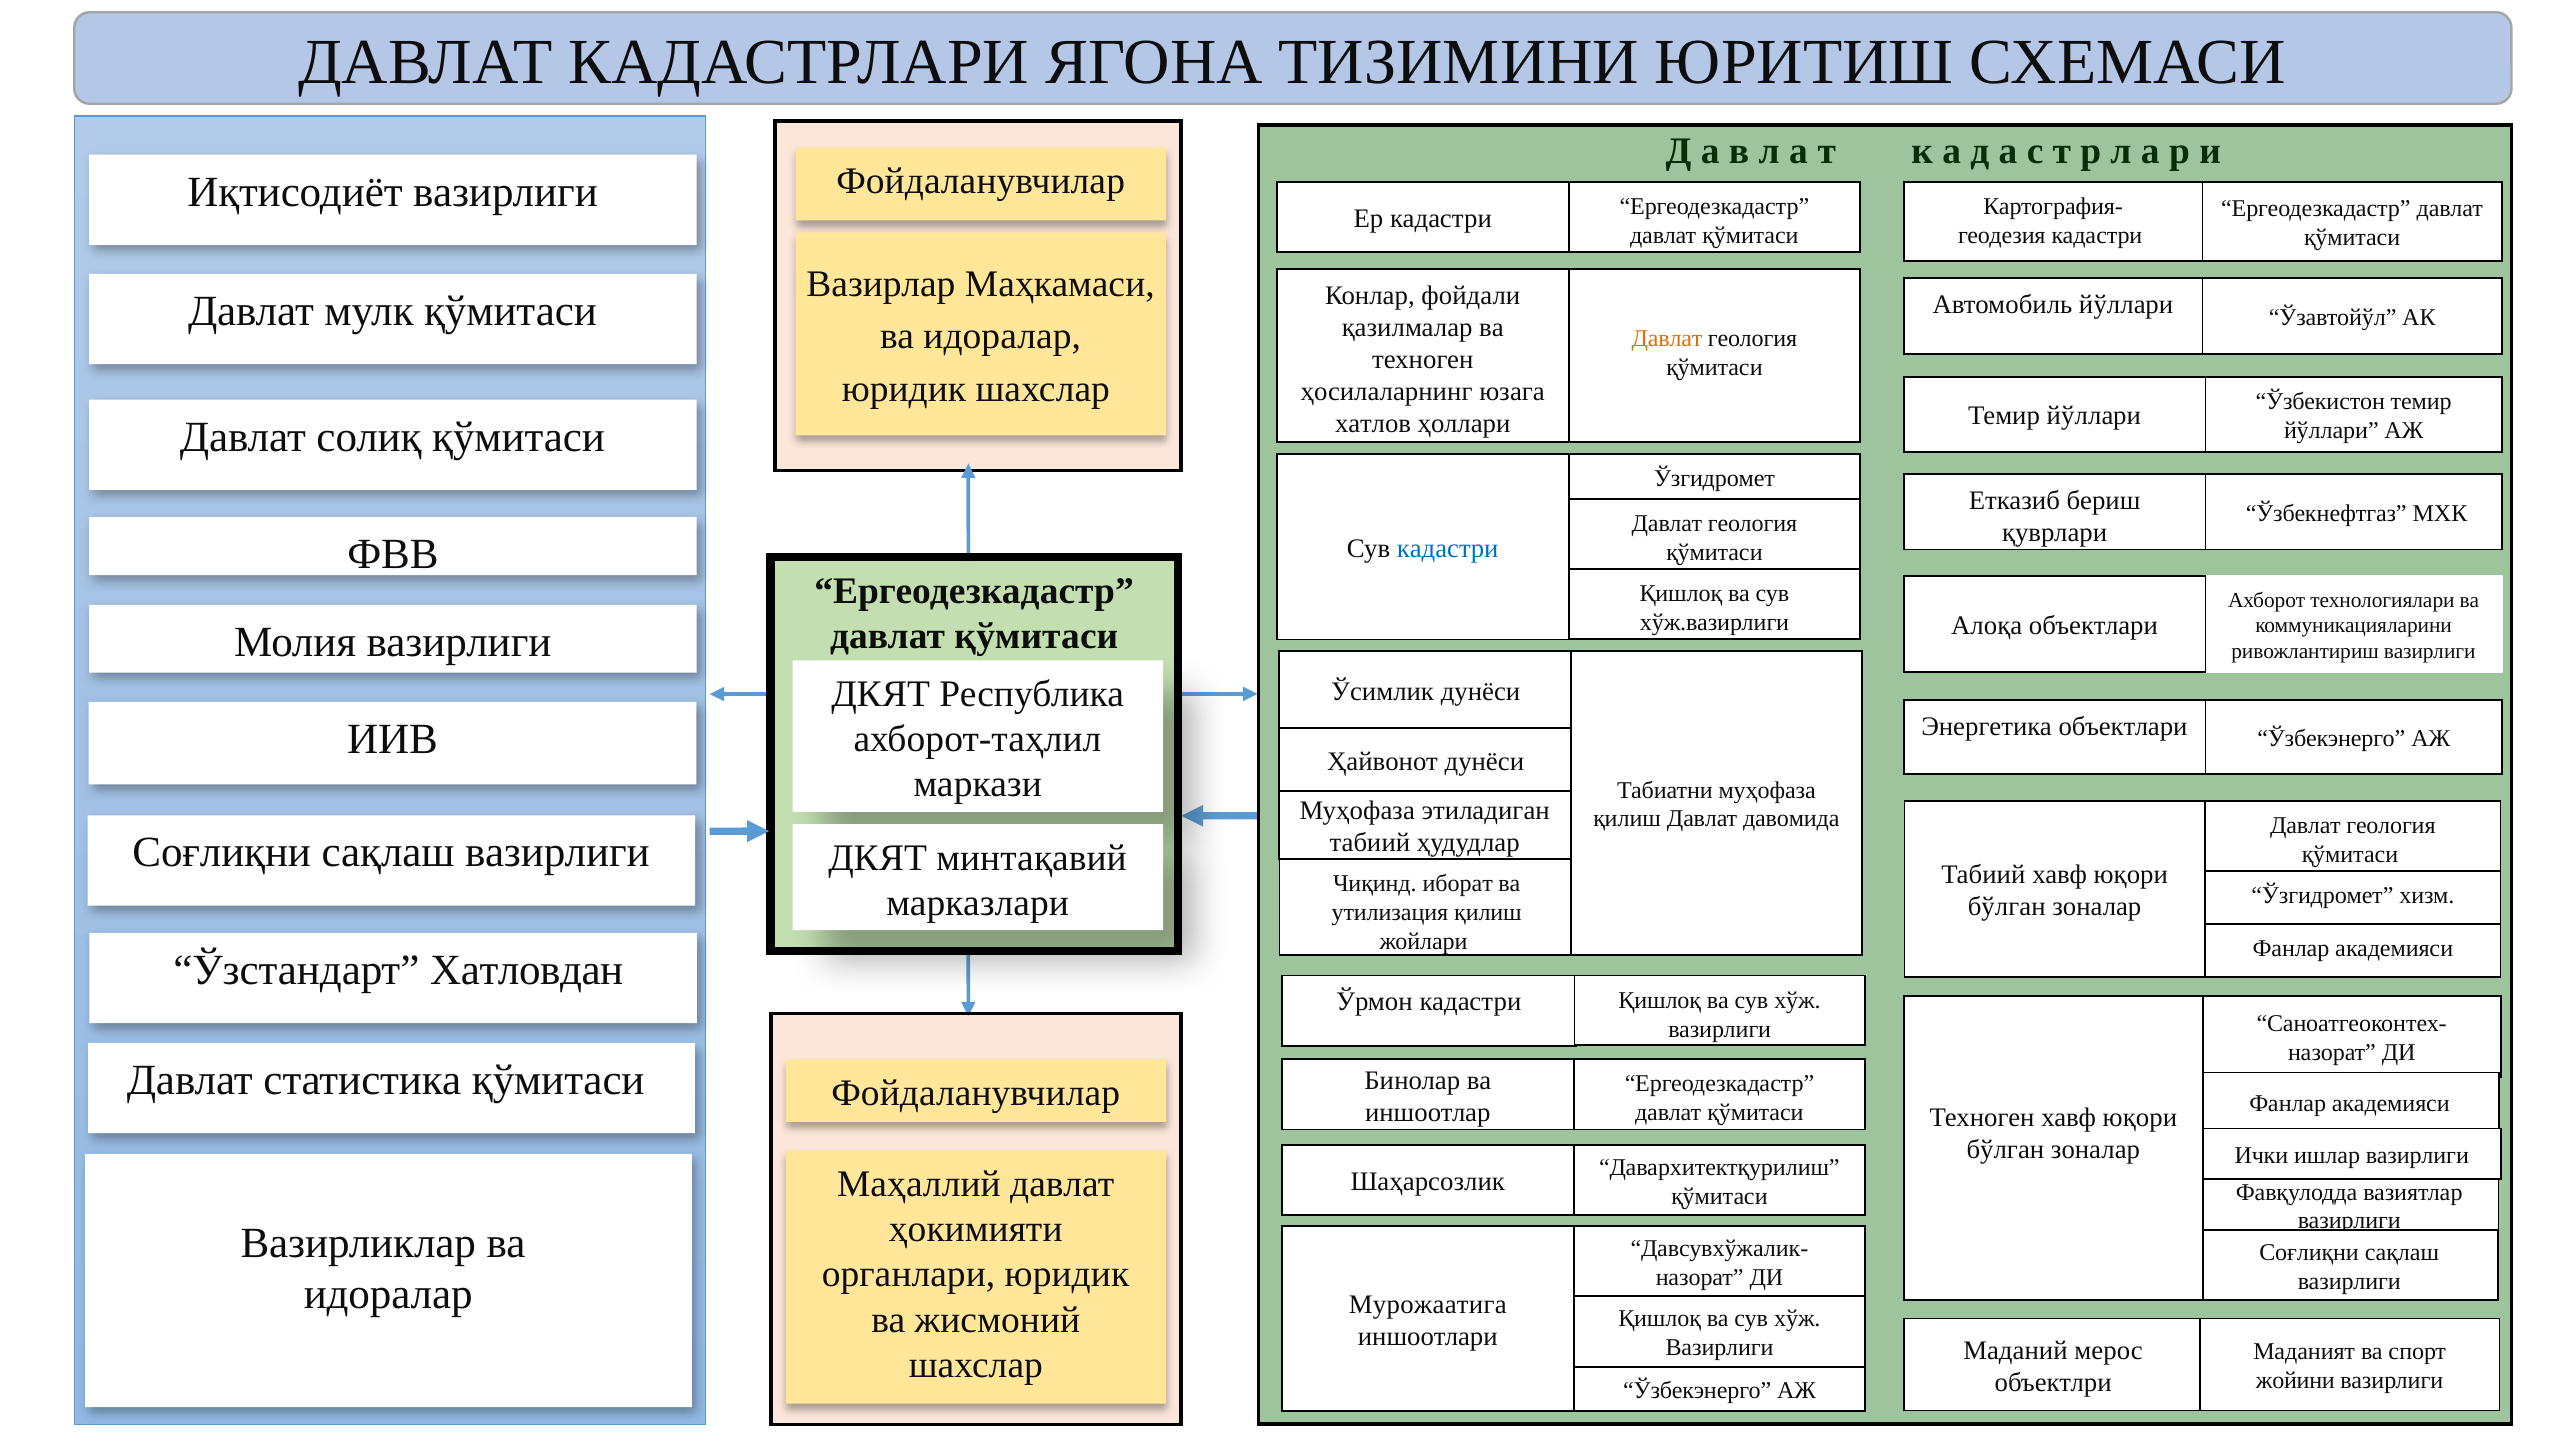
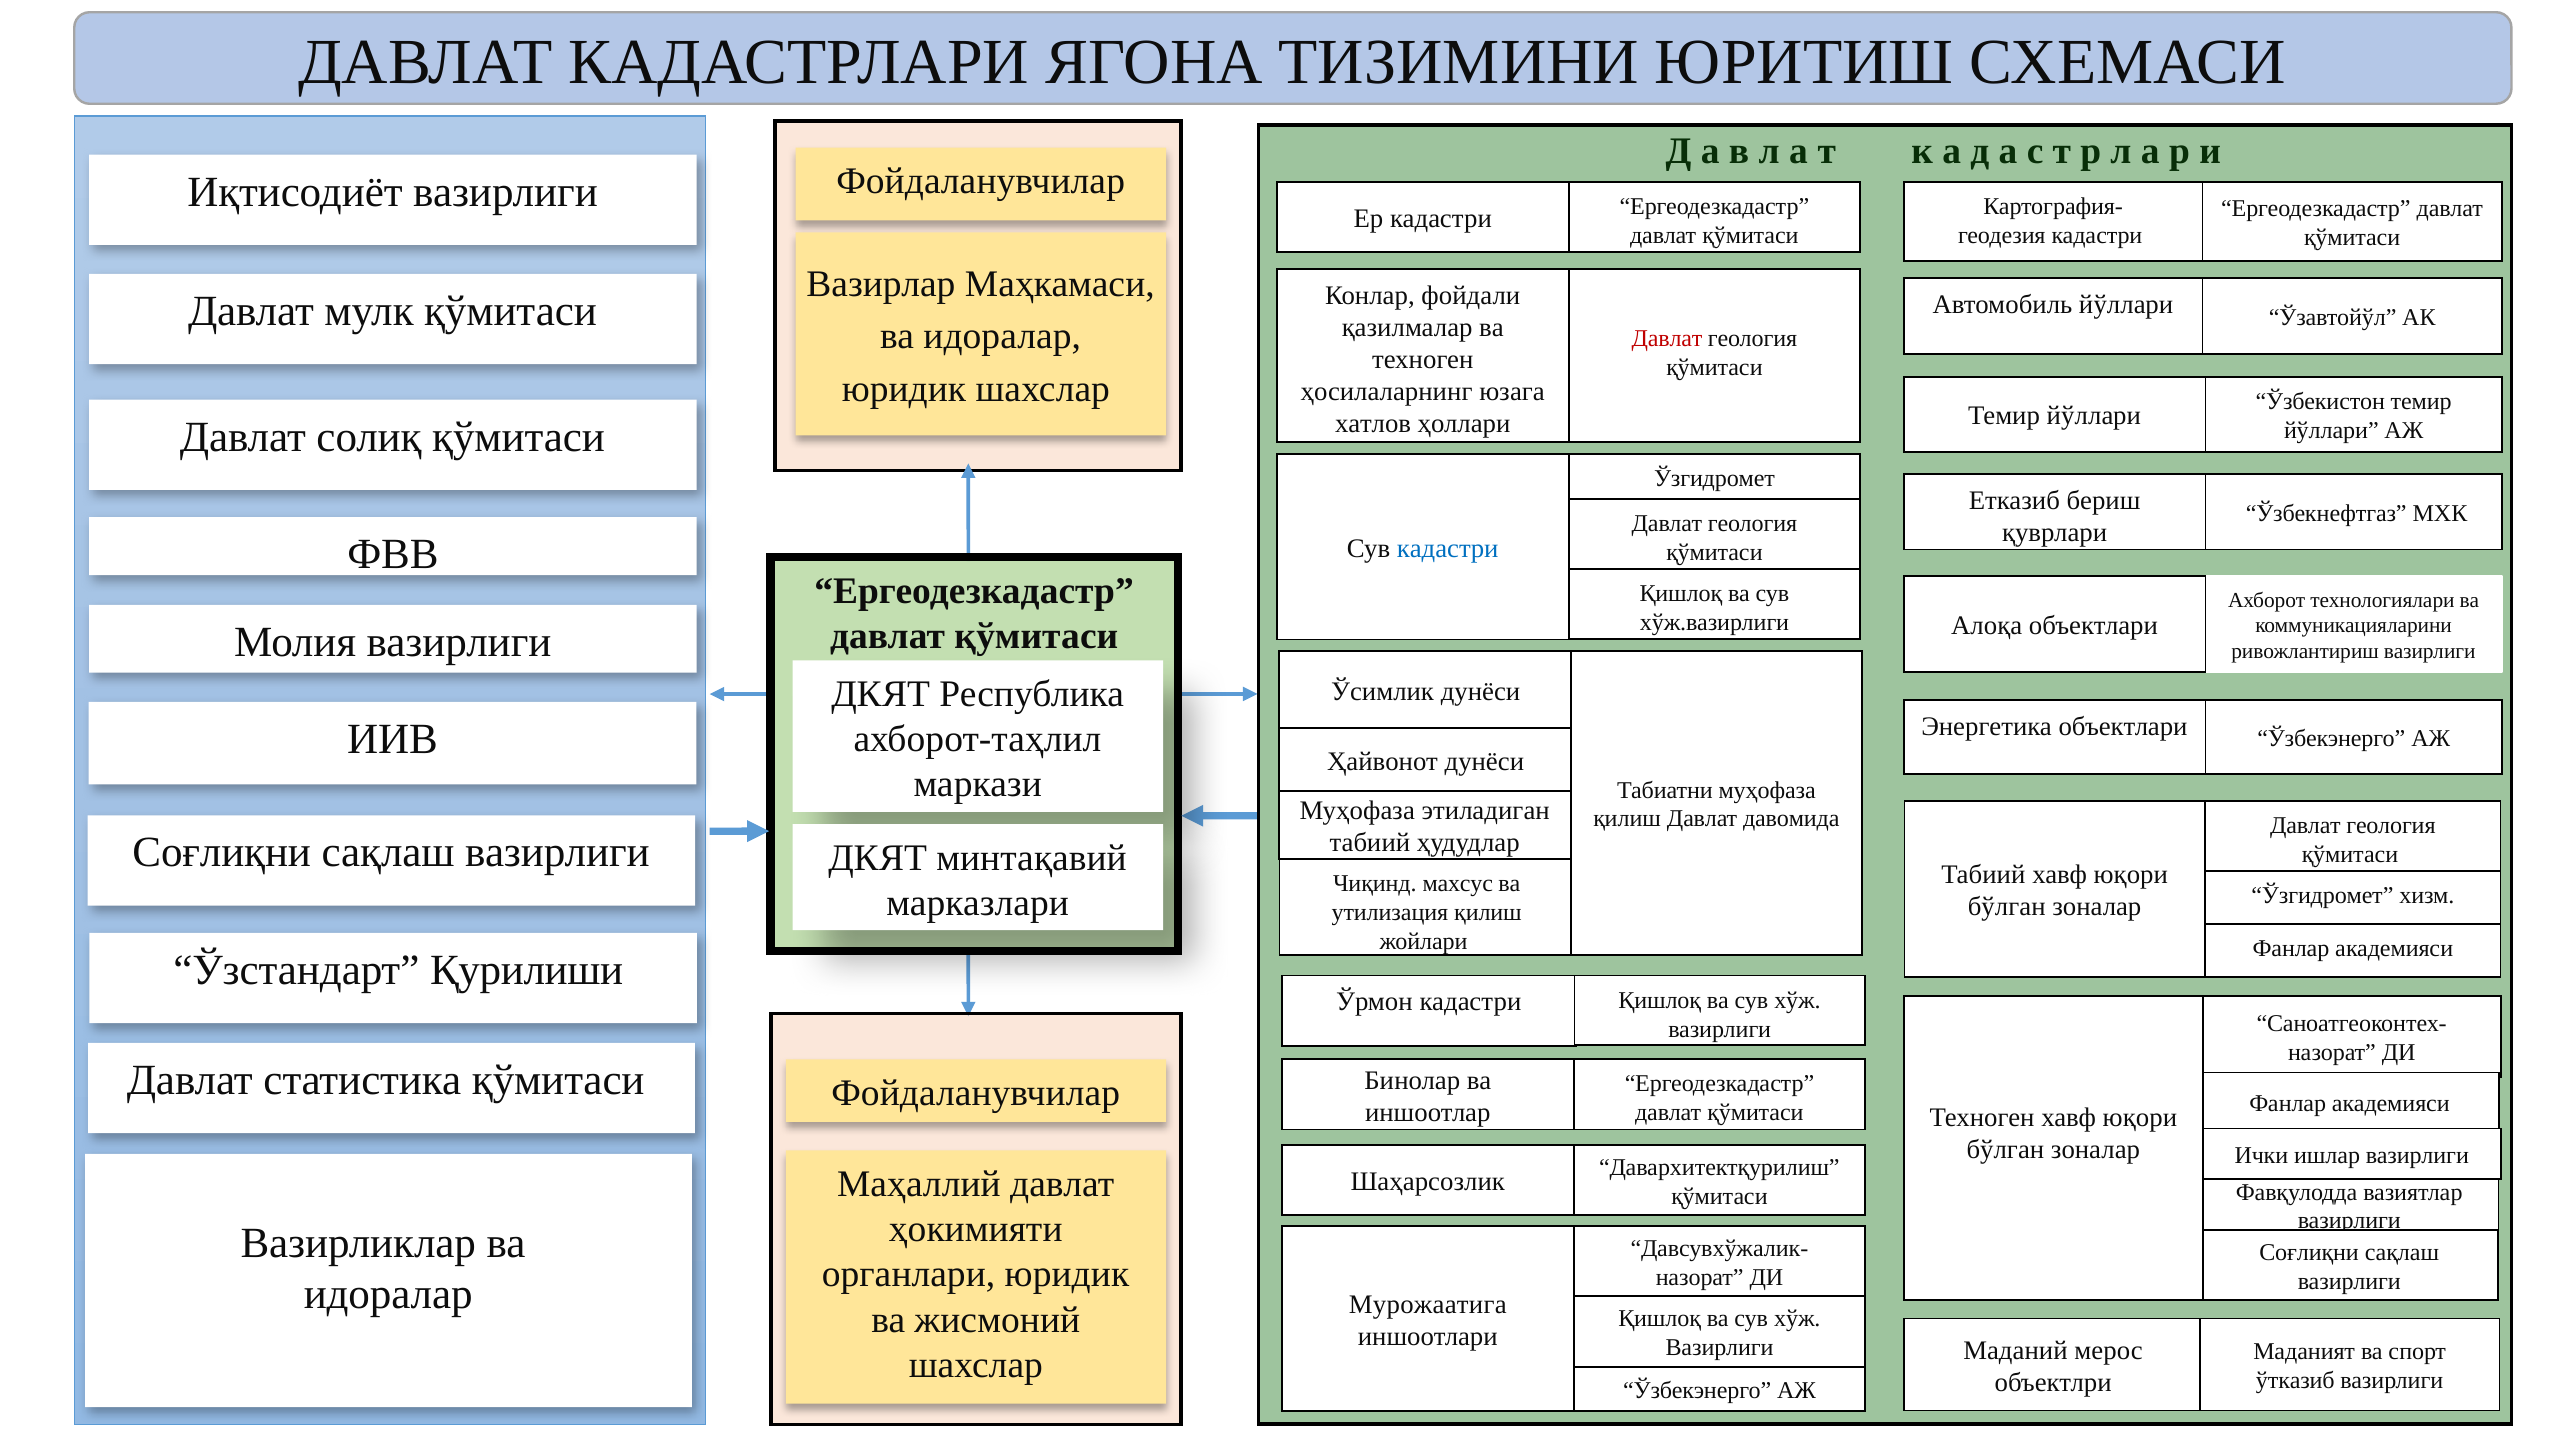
Давлат colour: orange -> red (1667, 339)
иборат: иборат -> махсус (1458, 884)
Хатловдан: Хатловдан -> Қурилиши (527, 970)
жойини: жойини -> ўтказиб (2295, 1381)
